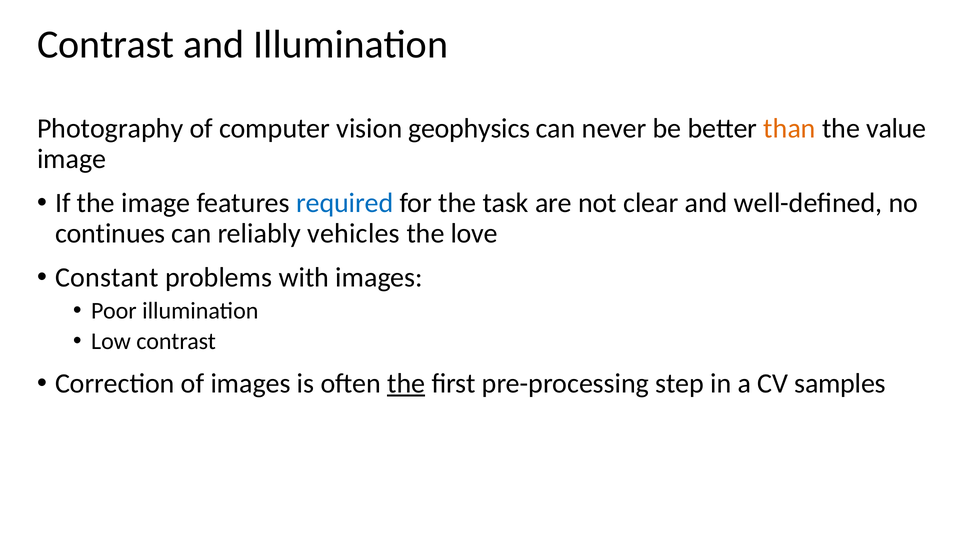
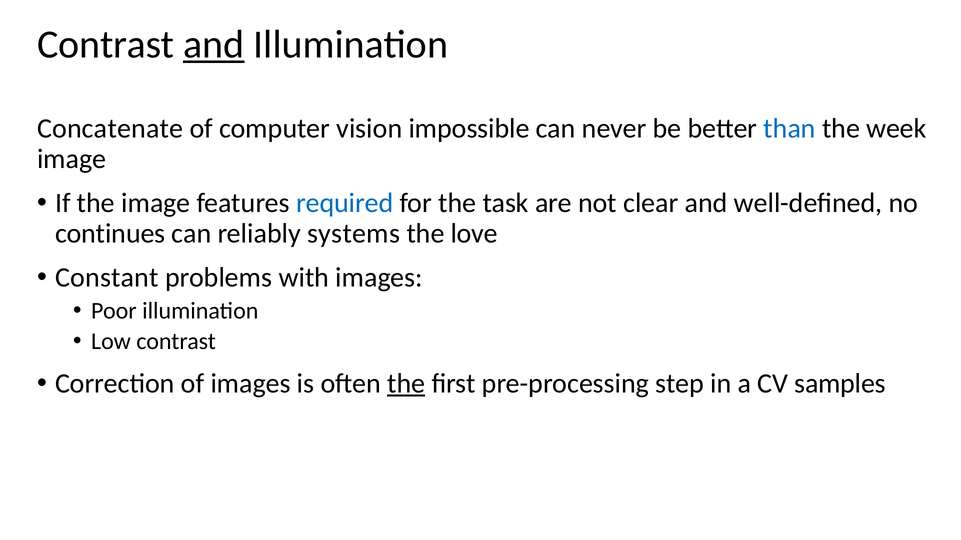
and underline: none -> present (214, 45)
Photography: Photography -> Concatenate (110, 129)
geophysics: geophysics -> impossible (469, 129)
than colour: orange -> blue (790, 129)
value: value -> week (896, 129)
vehicles: vehicles -> systems (354, 234)
